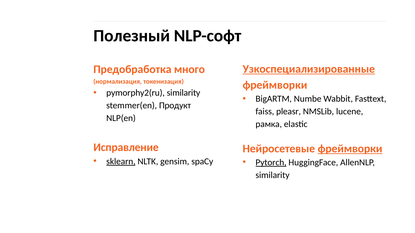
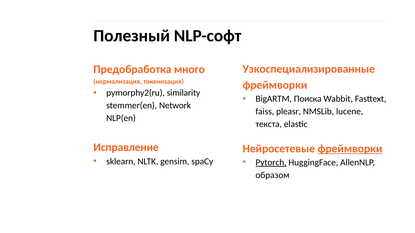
Узкоспециализированные underline: present -> none (309, 69)
Numbe: Numbe -> Поиска (308, 99)
Продукт: Продукт -> Network (175, 106)
рамка: рамка -> текста (269, 124)
sklearn underline: present -> none (121, 162)
similarity: similarity -> образом (273, 176)
